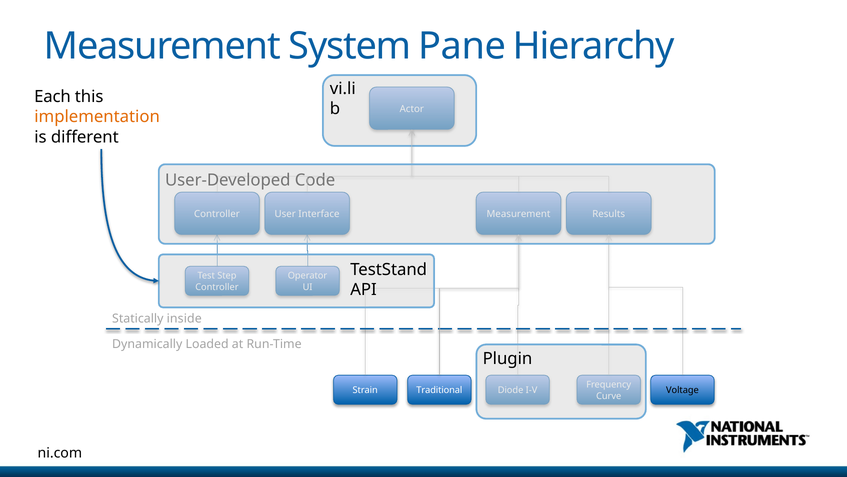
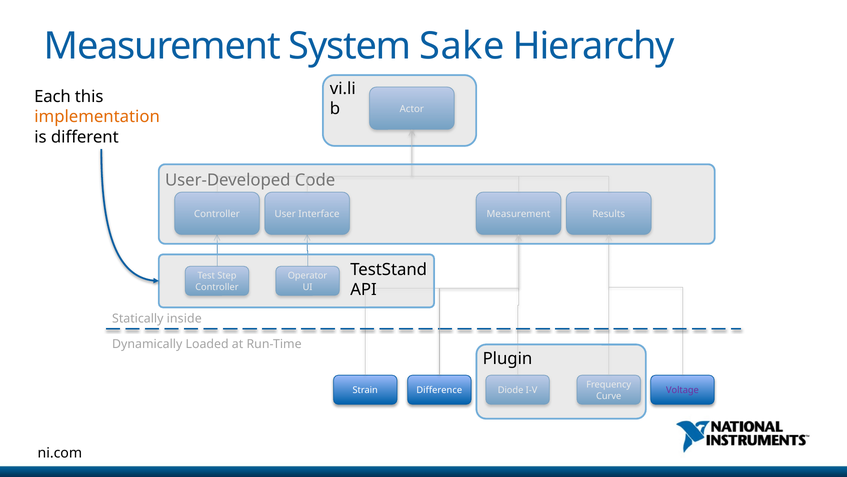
Pane: Pane -> Sake (462, 46)
Traditional: Traditional -> Difference (439, 390)
Voltage colour: black -> purple (682, 390)
